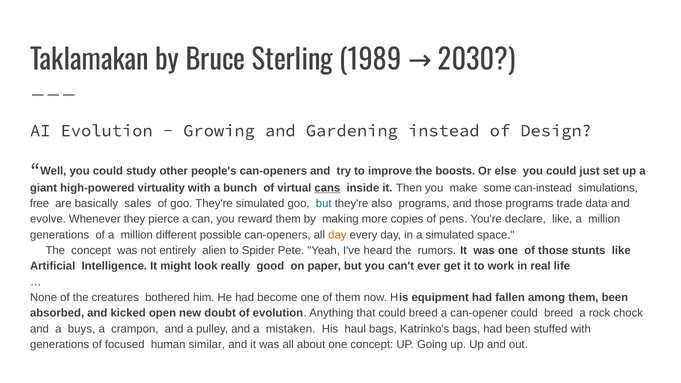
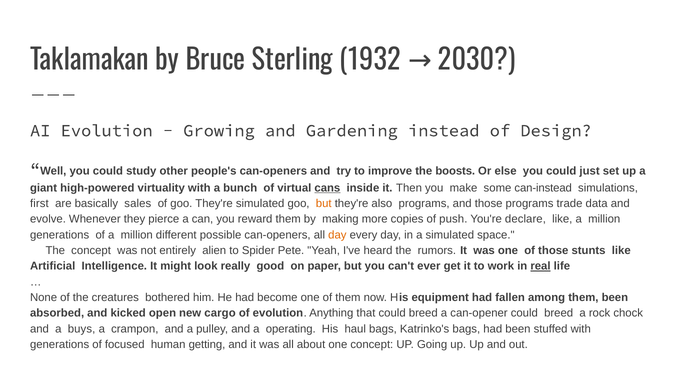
1989: 1989 -> 1932 (370, 61)
free: free -> first (39, 204)
but colour: blue -> orange (324, 204)
pens: pens -> push (453, 219)
real underline: none -> present (540, 266)
doubt: doubt -> cargo (220, 313)
mistaken: mistaken -> operating (291, 329)
similar: similar -> getting (207, 345)
